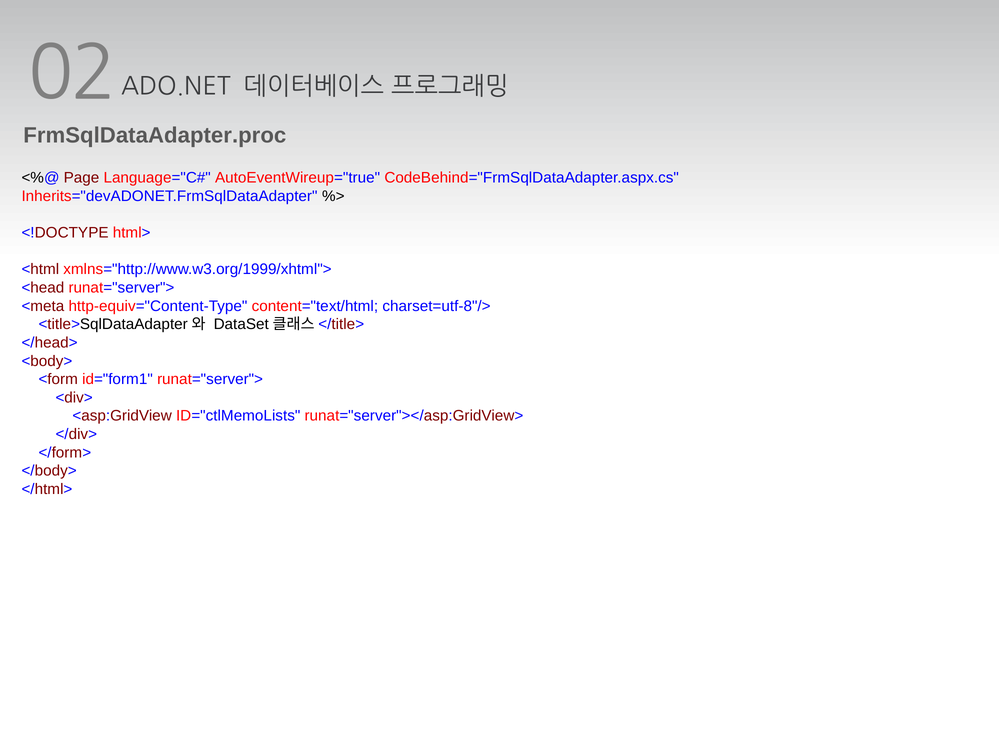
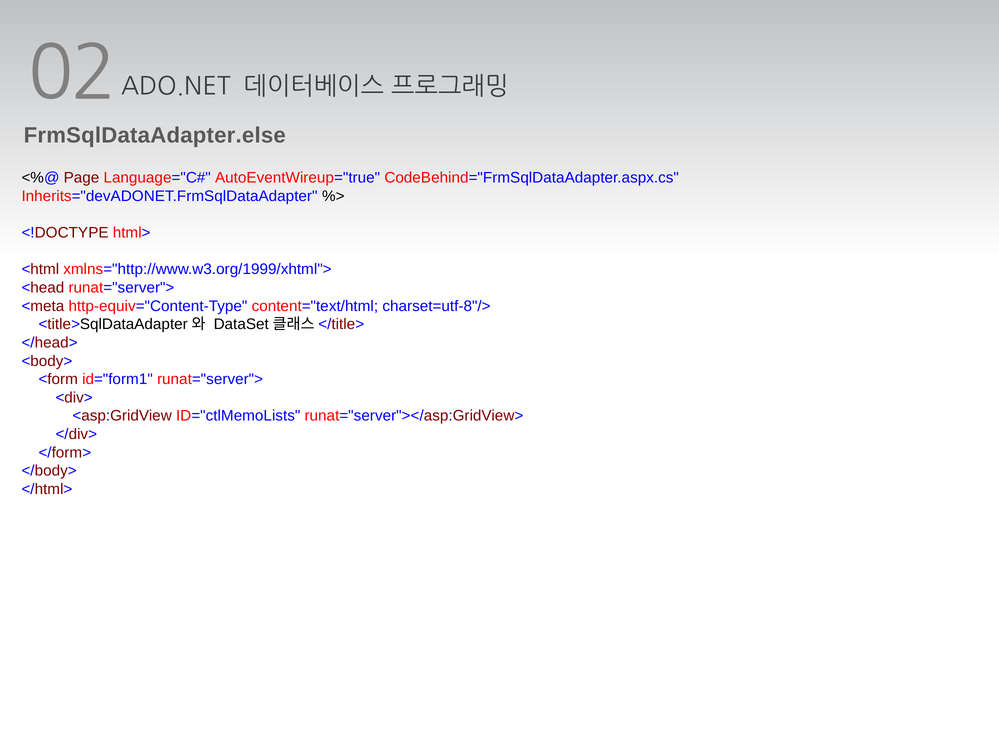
FrmSqlDataAdapter.proc: FrmSqlDataAdapter.proc -> FrmSqlDataAdapter.else (155, 135)
